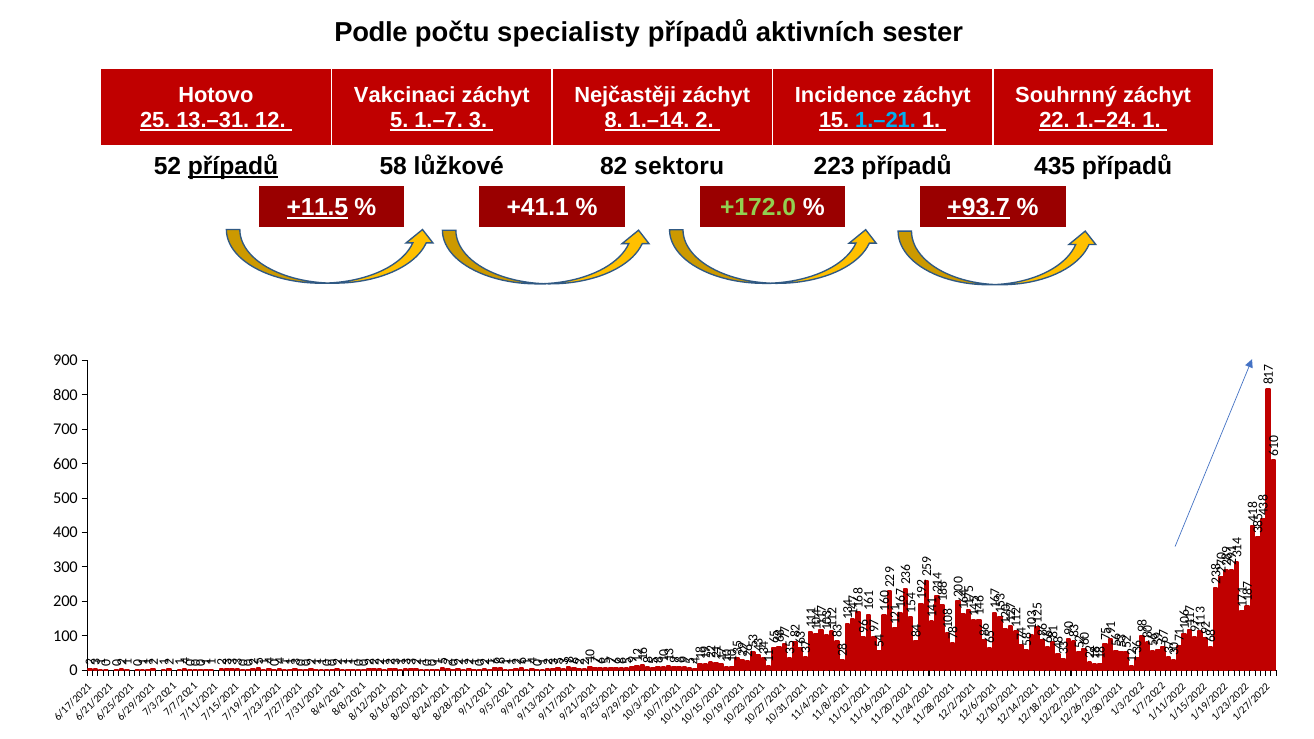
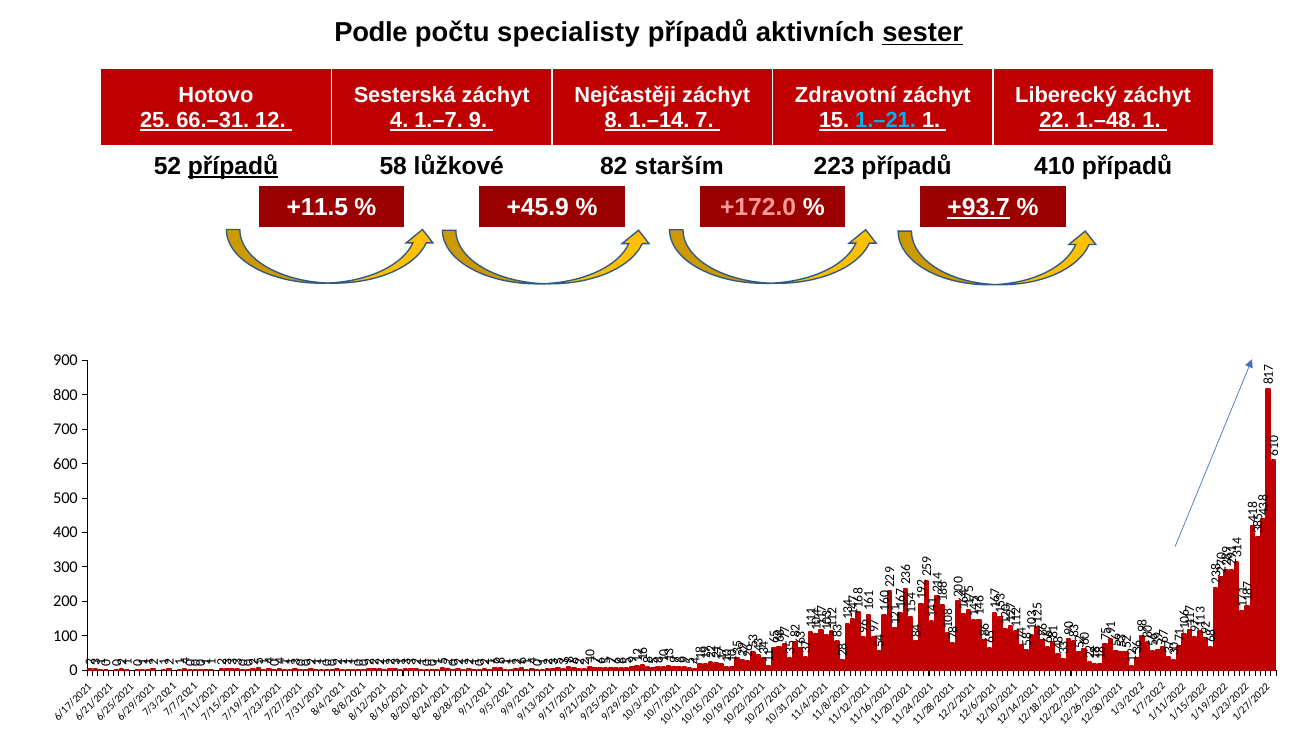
sester underline: none -> present (923, 33)
Vakcinaci: Vakcinaci -> Sesterská (405, 95)
Incidence: Incidence -> Zdravotní (846, 95)
Souhrnný: Souhrnný -> Liberecký (1066, 95)
13.–31: 13.–31 -> 66.–31 (213, 120)
12 5: 5 -> 4 (399, 120)
1.–7 3: 3 -> 9 (478, 120)
1.–14 2: 2 -> 7 (705, 120)
1.–24: 1.–24 -> 1.–48 (1106, 120)
sektoru: sektoru -> starším (679, 166)
435: 435 -> 410 (1055, 166)
+11.5 underline: present -> none (317, 207)
+41.1: +41.1 -> +45.9 (538, 207)
+172.0 colour: light green -> pink (758, 207)
